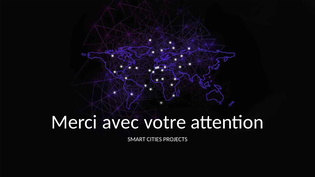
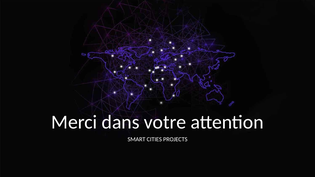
avec: avec -> dans (121, 122)
